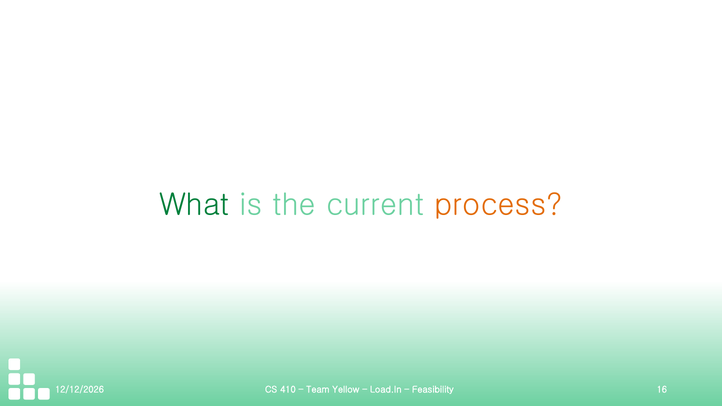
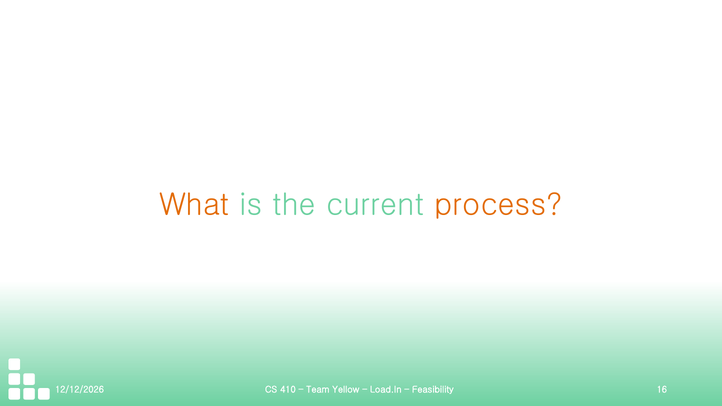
What colour: green -> orange (194, 205)
